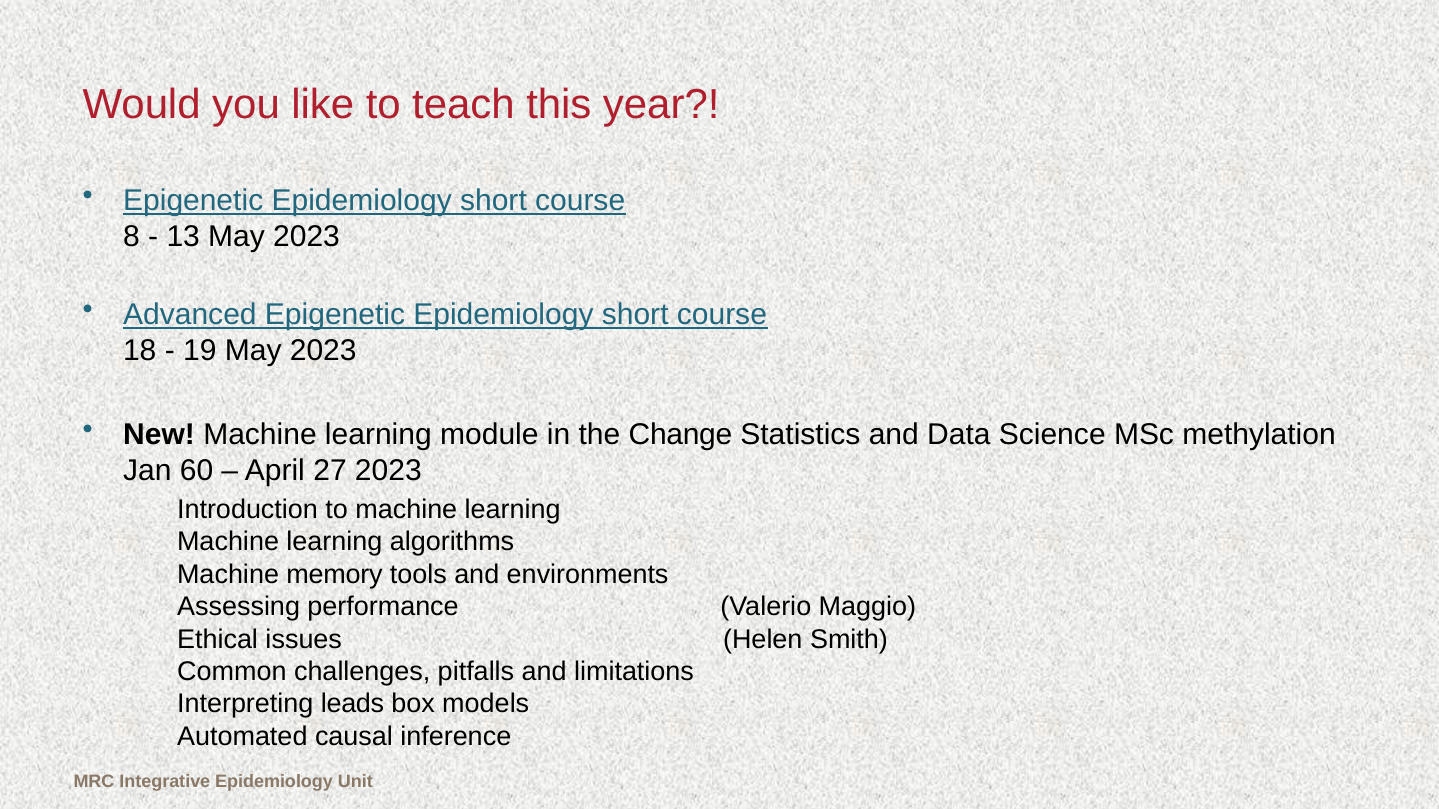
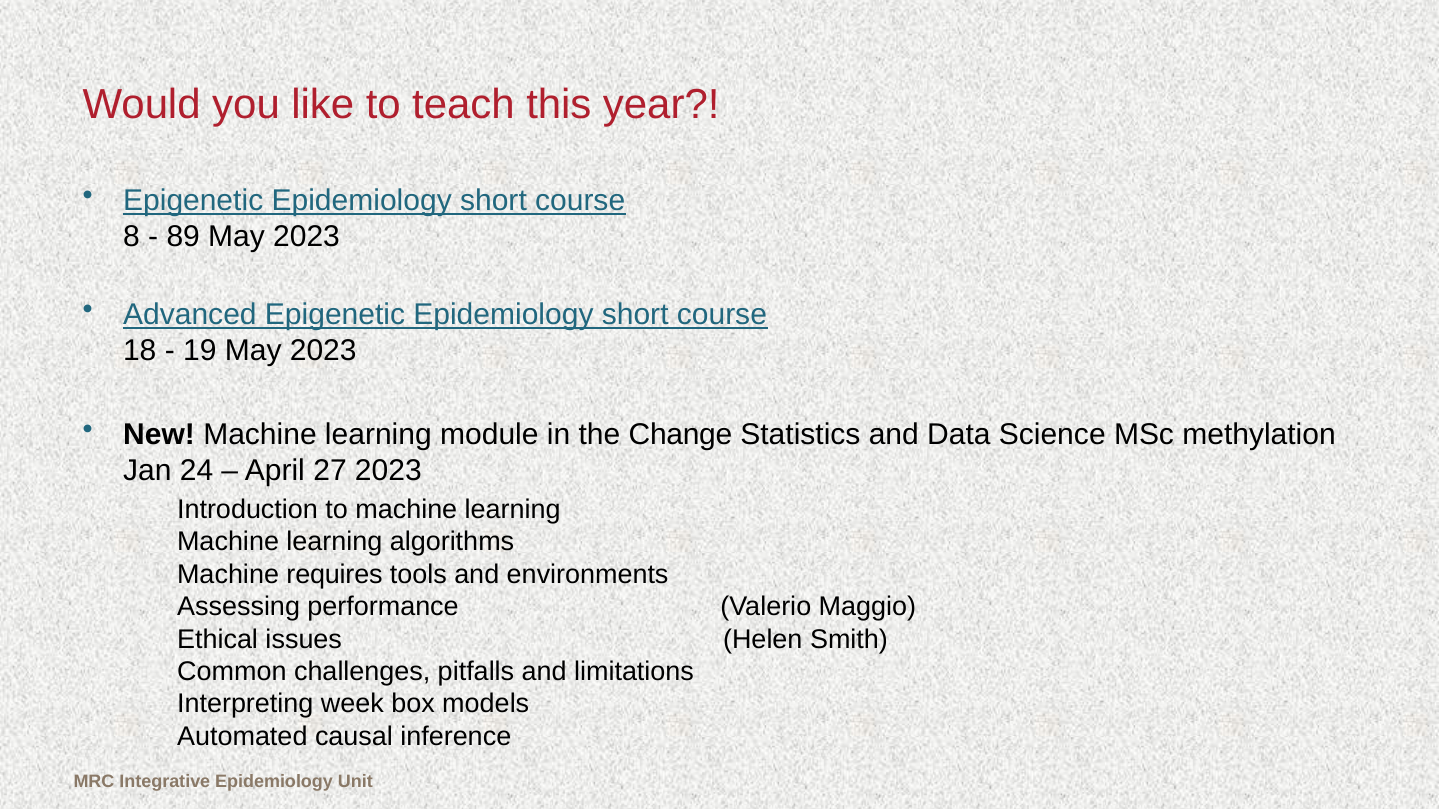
13: 13 -> 89 (183, 237)
60: 60 -> 24 (197, 471)
memory: memory -> requires (335, 575)
leads: leads -> week (352, 704)
